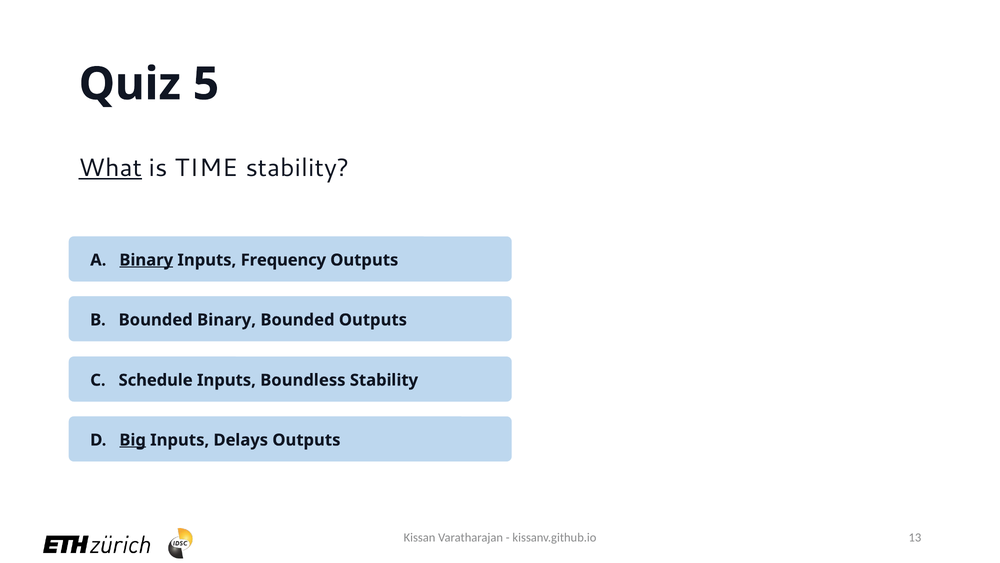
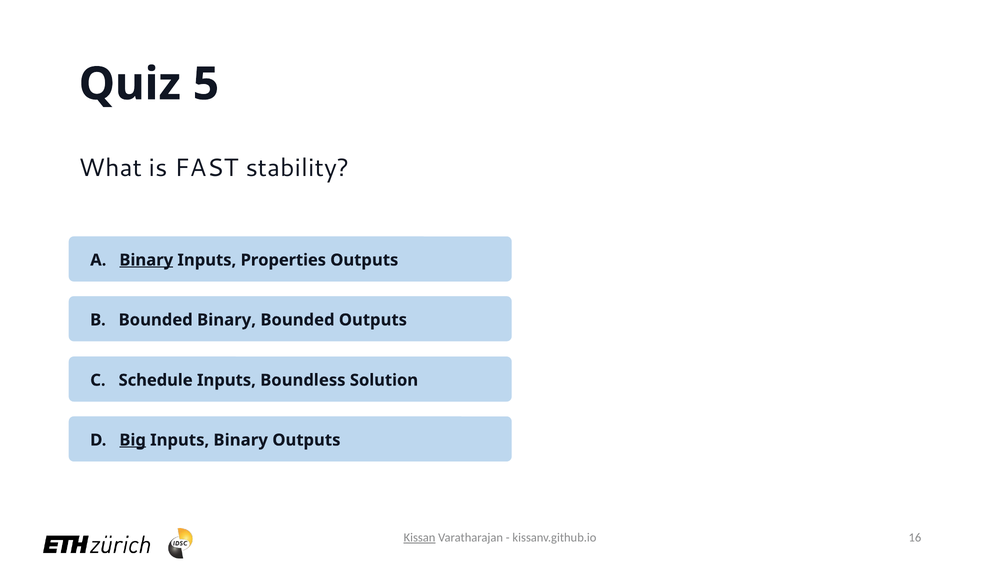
What underline: present -> none (110, 168)
TIME: TIME -> FAST (207, 168)
Frequency: Frequency -> Properties (283, 260)
Boundless Stability: Stability -> Solution (384, 380)
Inputs Delays: Delays -> Binary (241, 440)
Kissan underline: none -> present (420, 537)
13: 13 -> 16 (915, 537)
